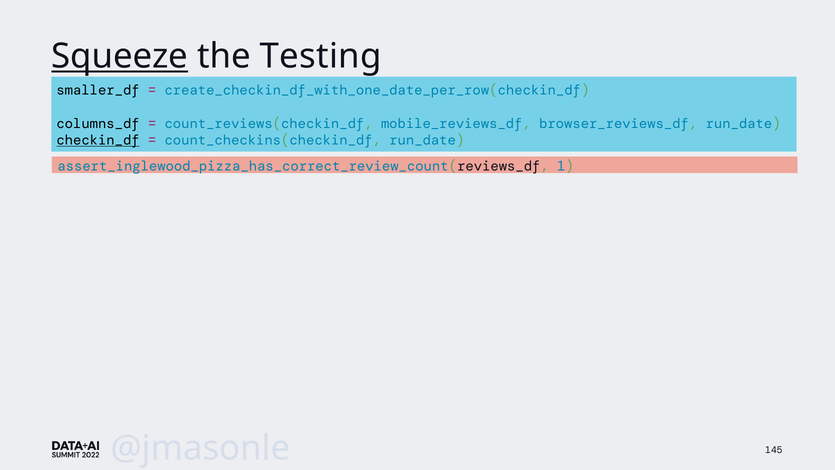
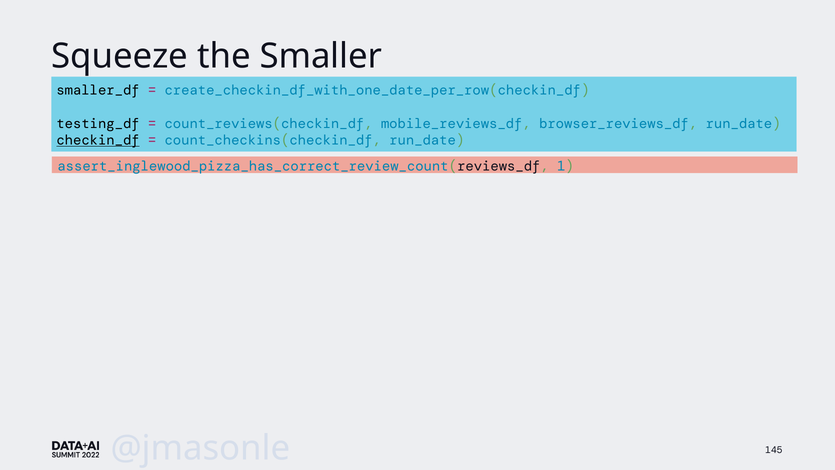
Squeeze underline: present -> none (120, 56)
Testing: Testing -> Smaller (321, 56)
columns_df: columns_df -> testing_df (98, 124)
